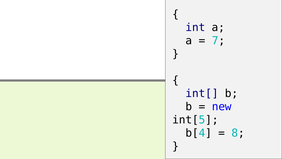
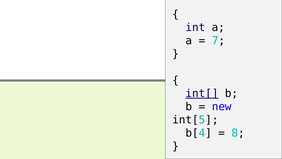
int[ underline: none -> present (202, 93)
